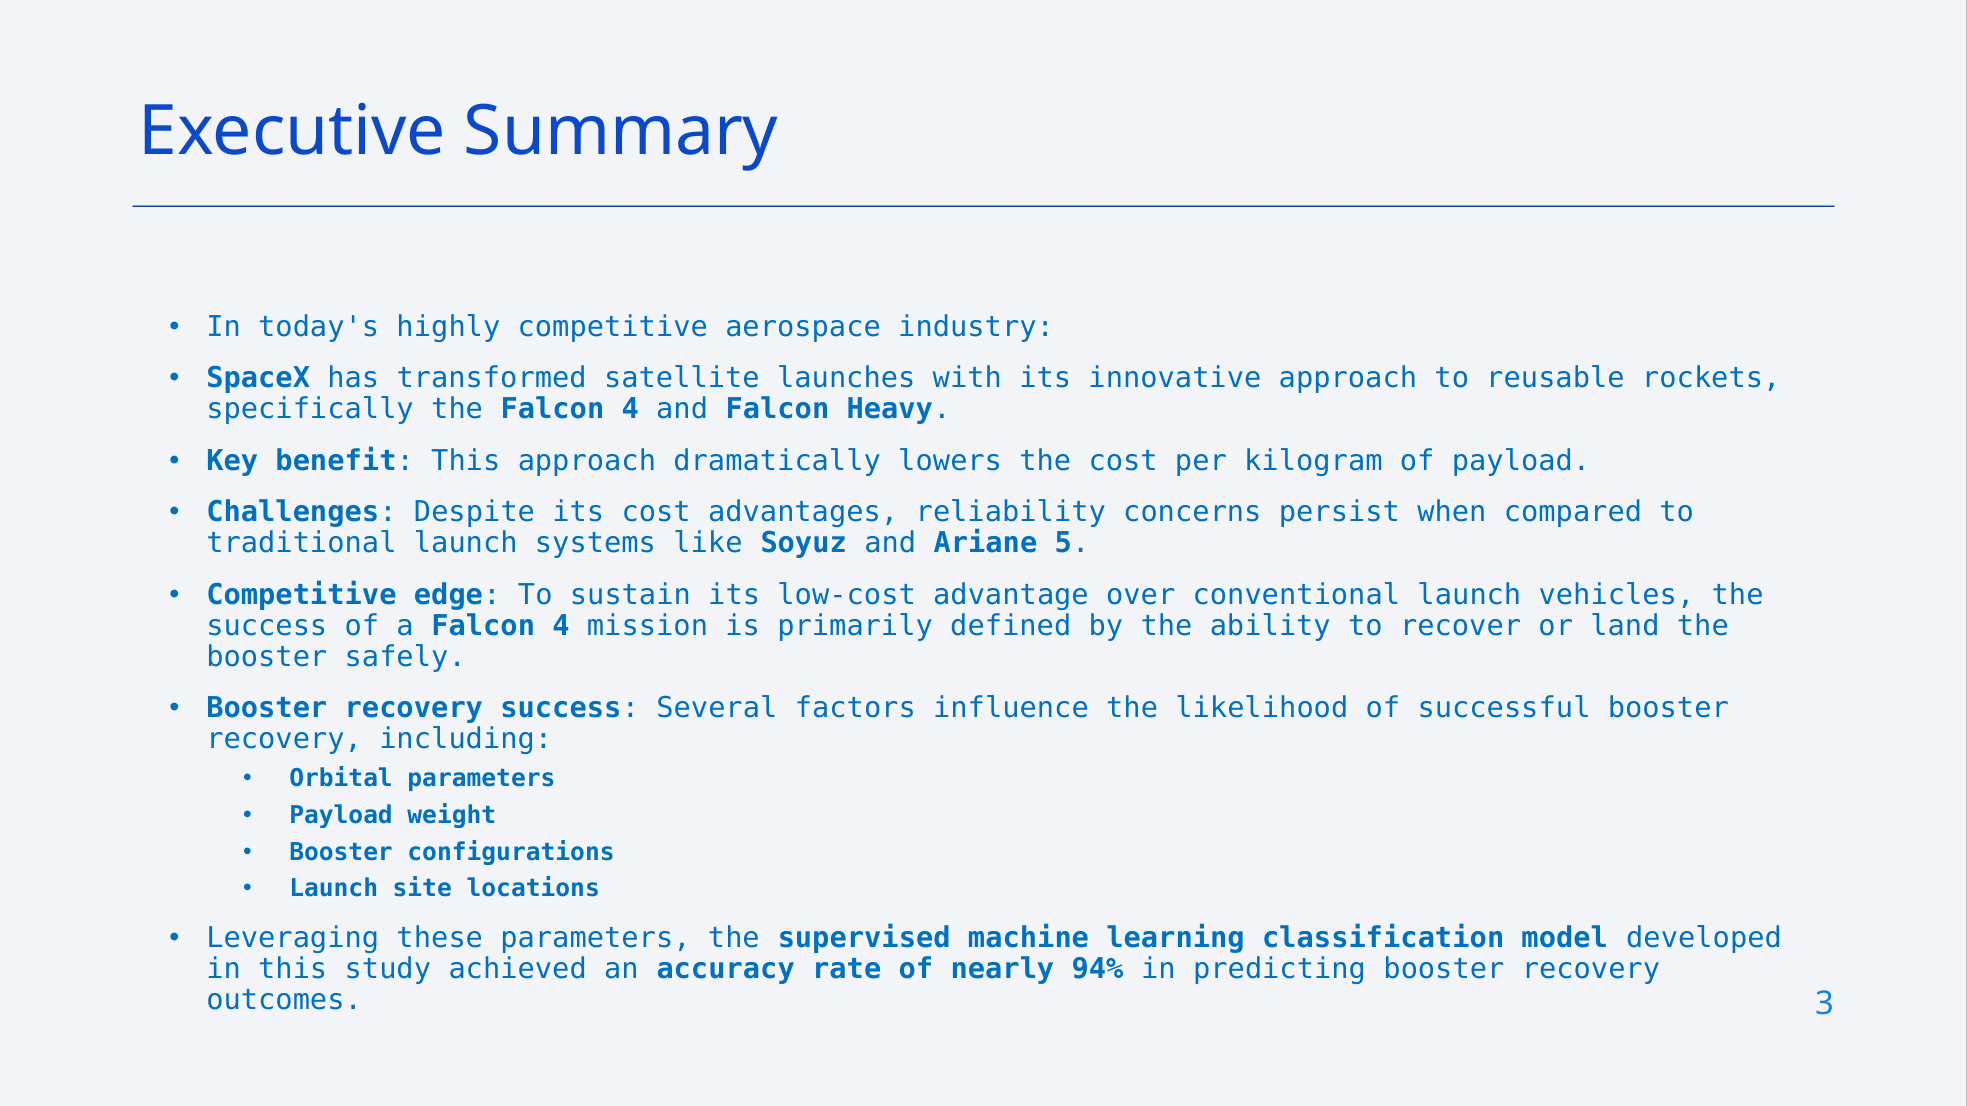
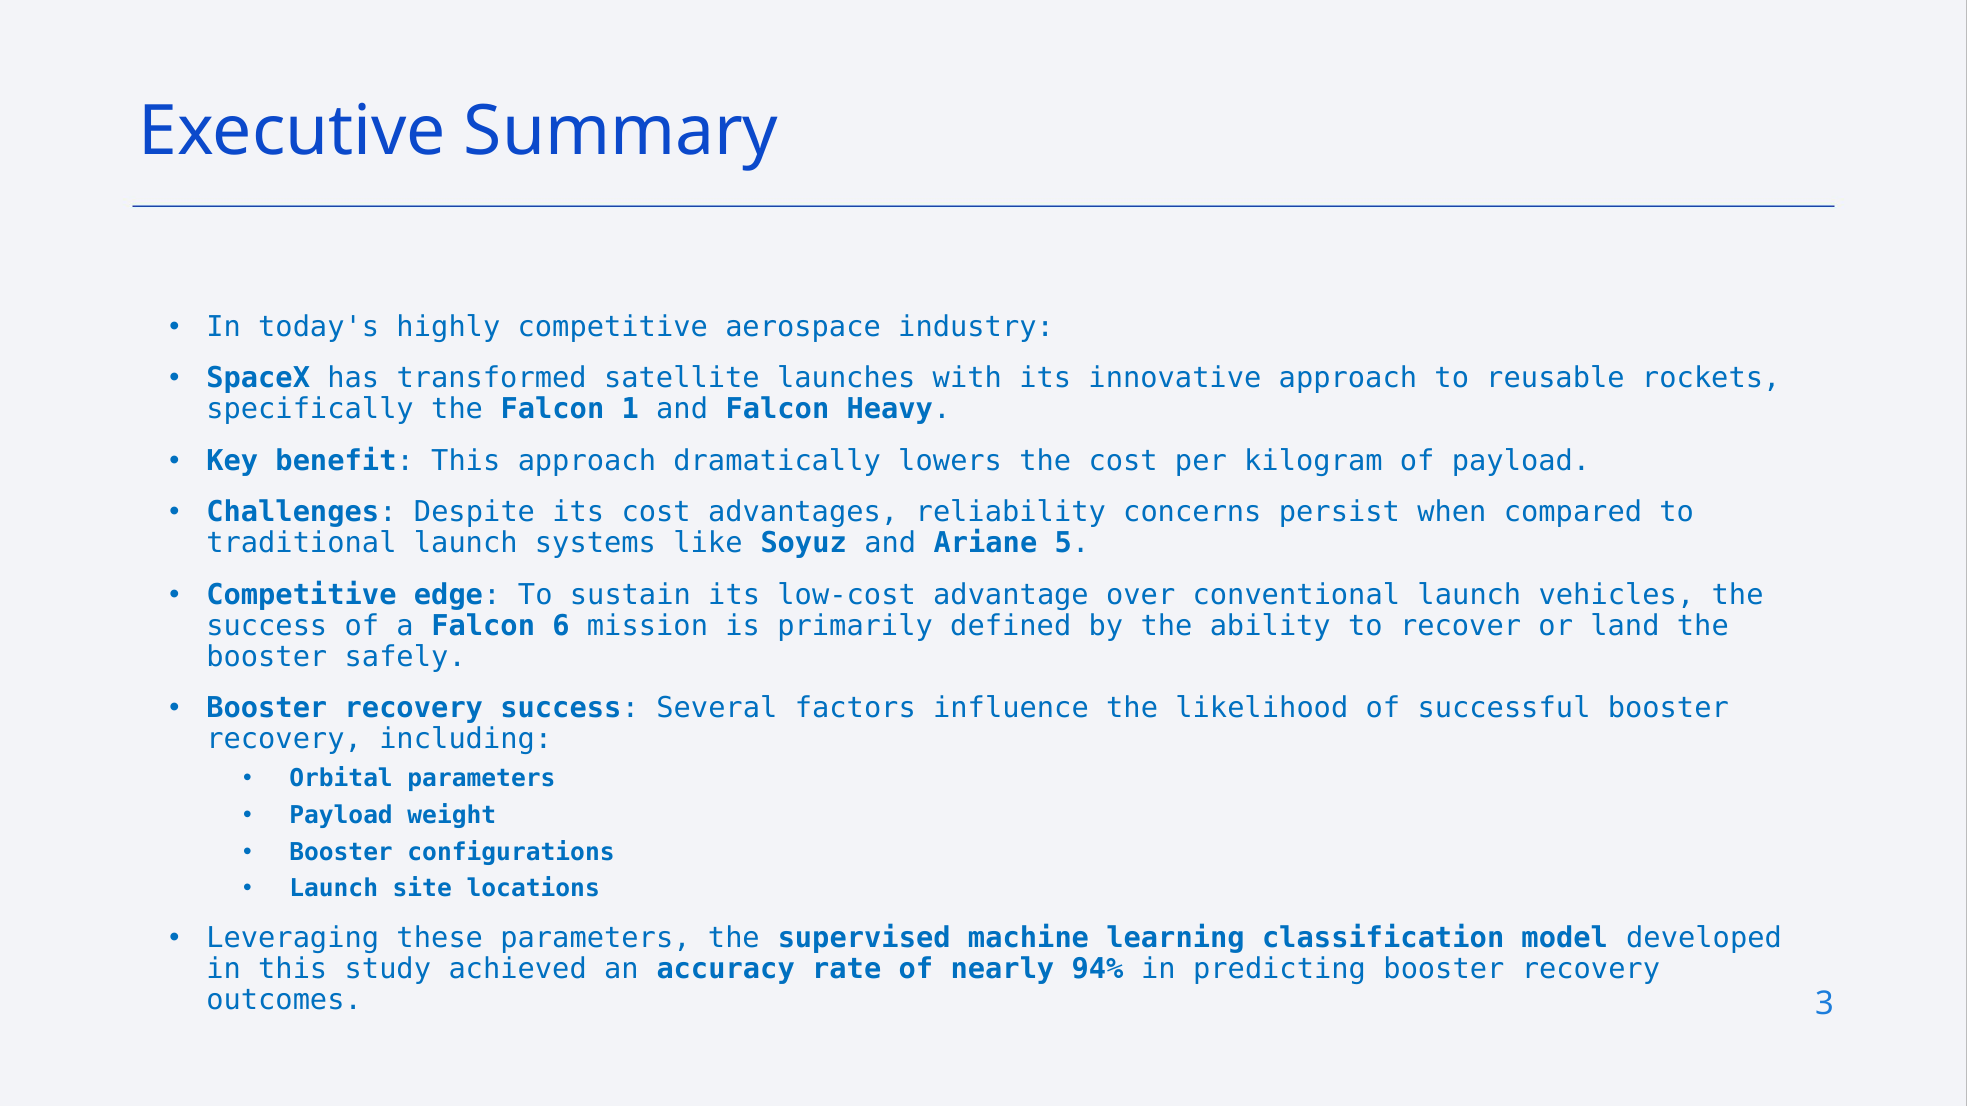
the Falcon 4: 4 -> 1 (630, 410)
a Falcon 4: 4 -> 6 (561, 626)
